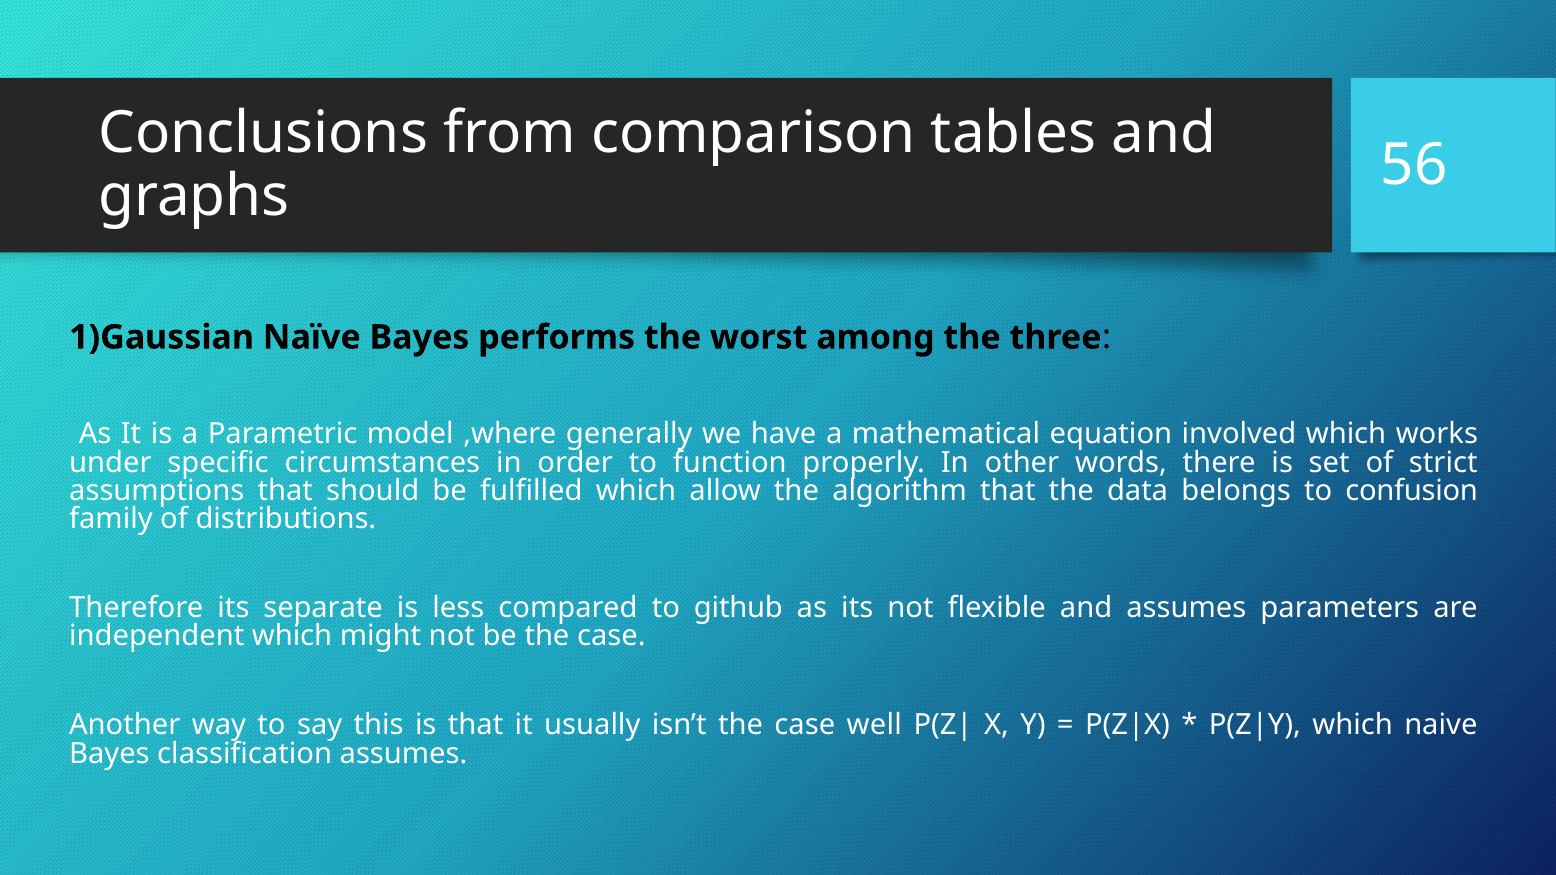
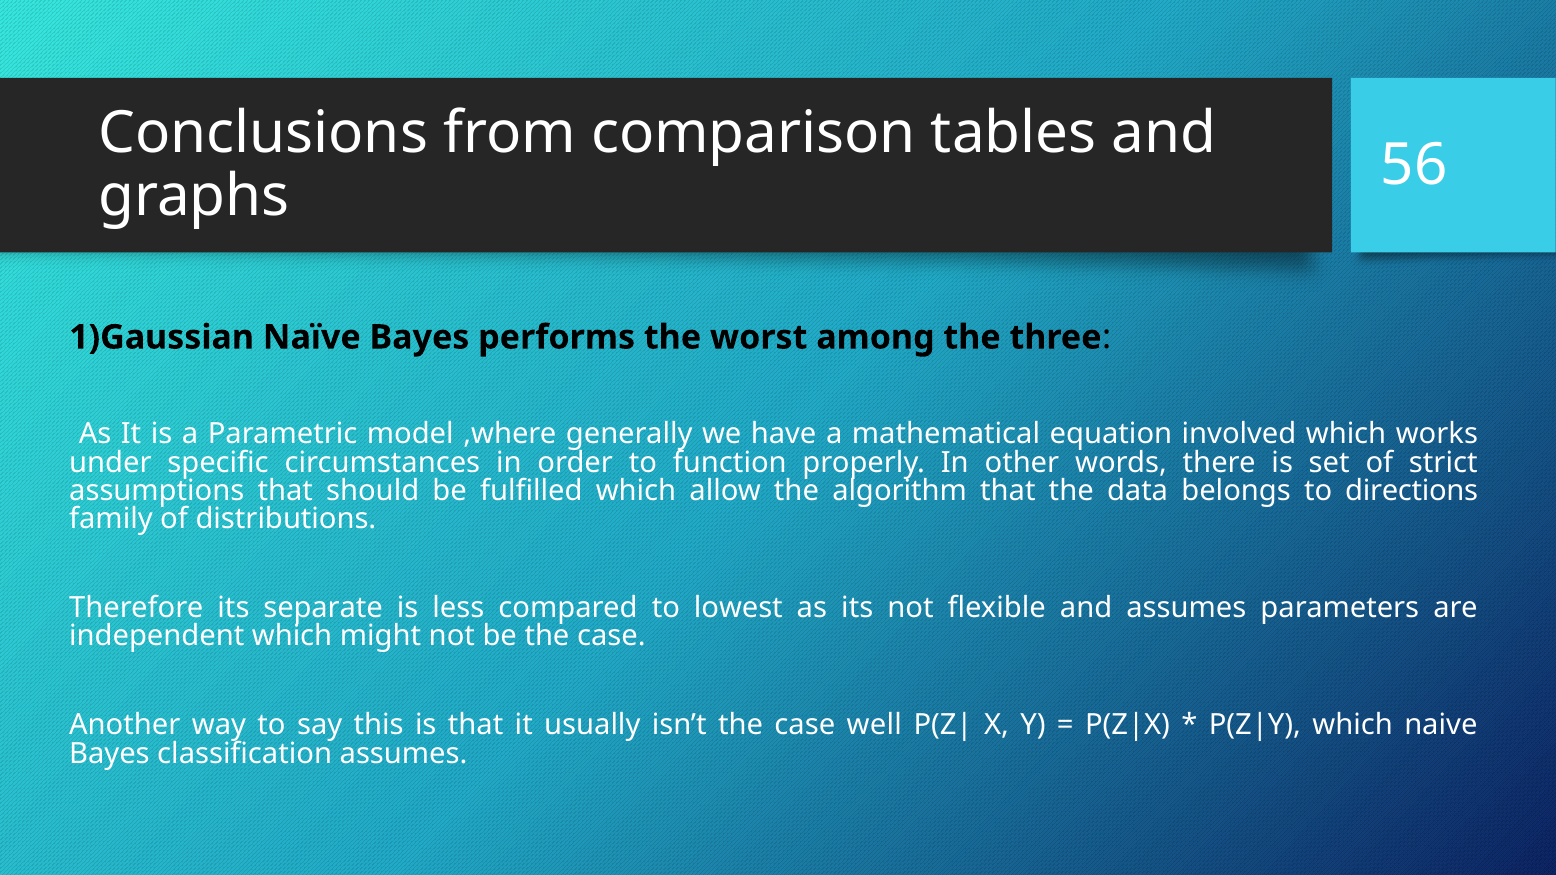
confusion: confusion -> directions (1412, 491)
github: github -> lowest (738, 608)
